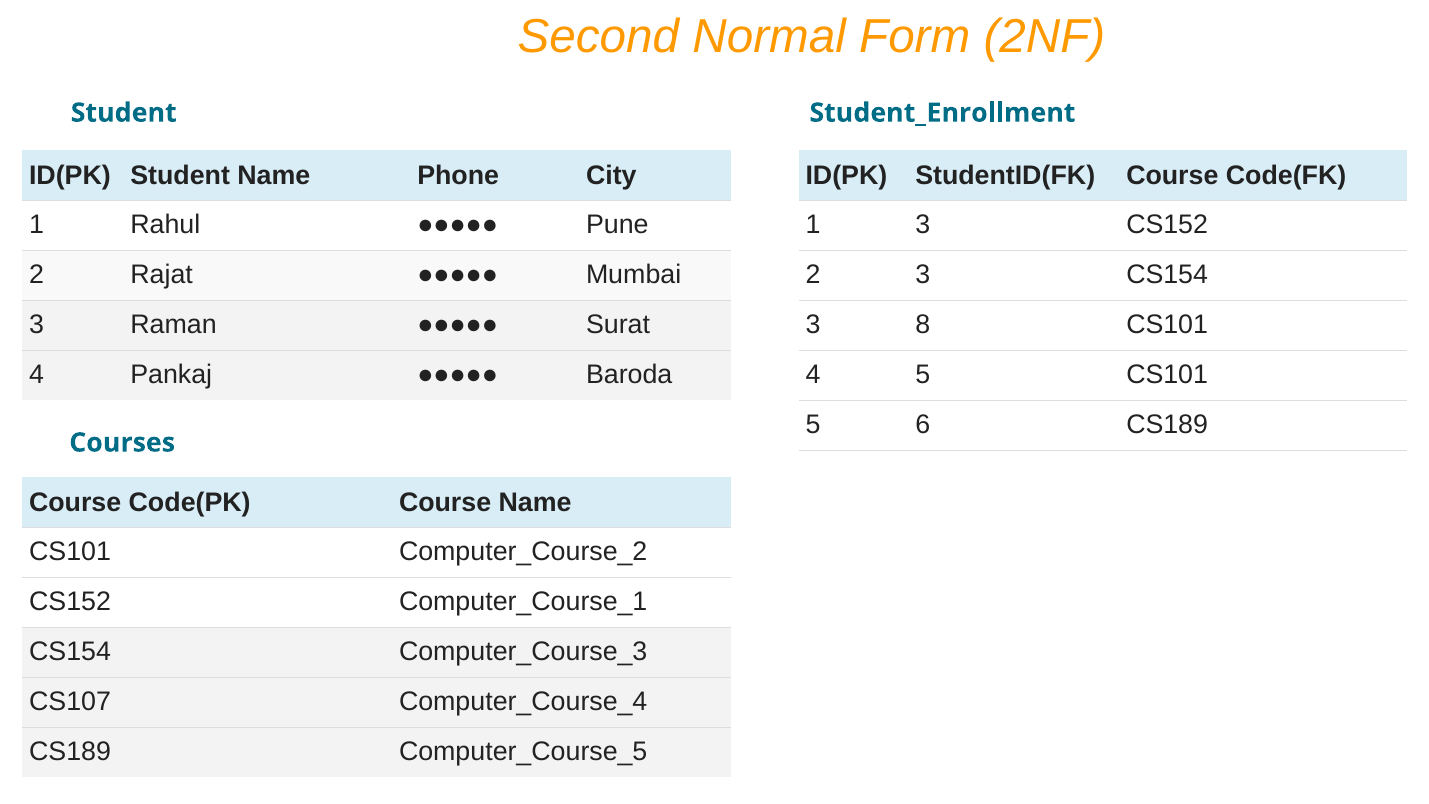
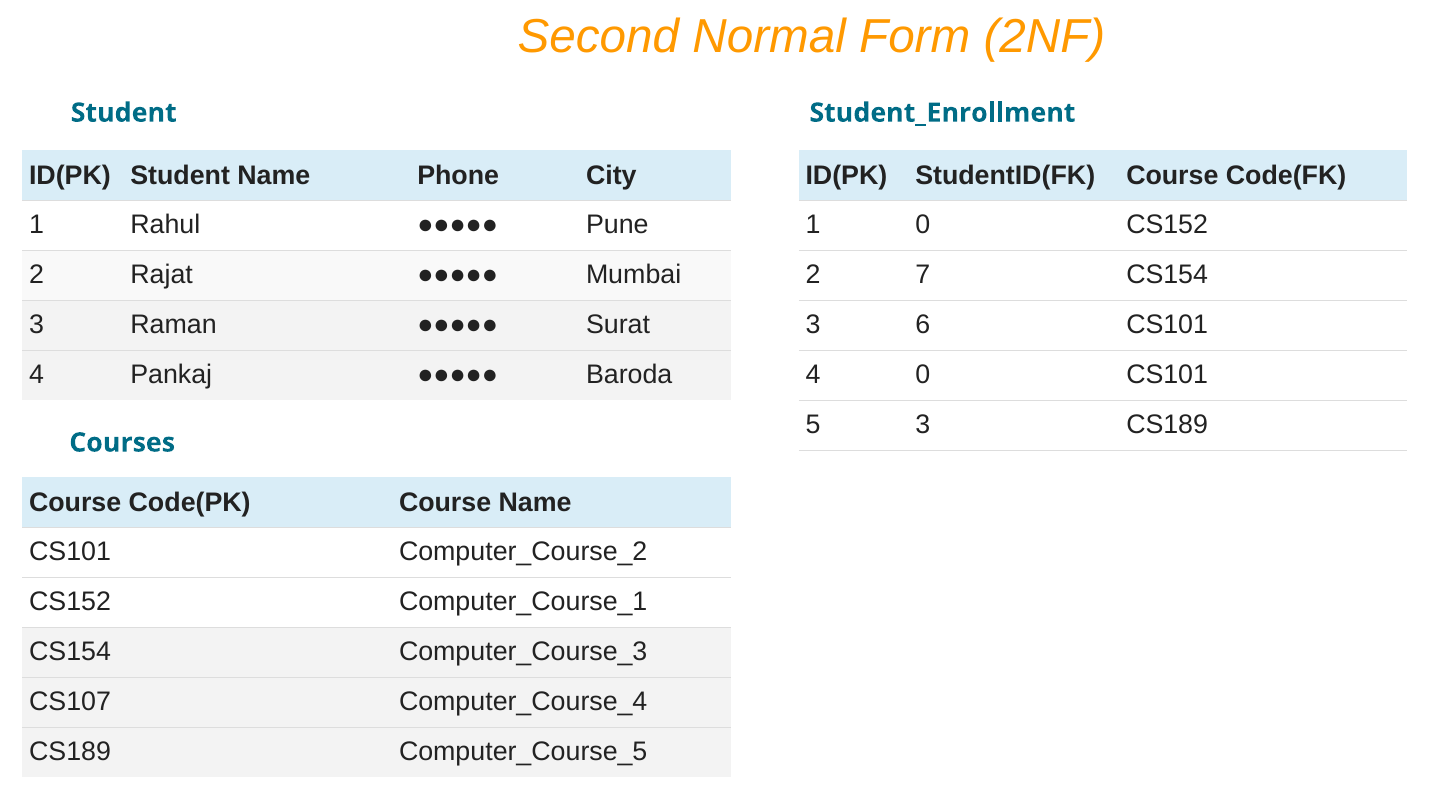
1 3: 3 -> 0 (923, 224)
2 3: 3 -> 7 (923, 274)
8: 8 -> 6 (923, 324)
4 5: 5 -> 0 (923, 374)
5 6: 6 -> 3 (923, 424)
